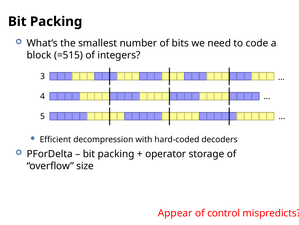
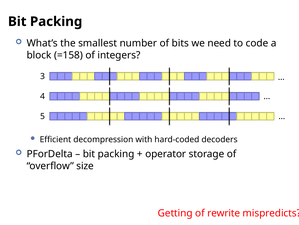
=515: =515 -> =158 (68, 55)
Appear: Appear -> Getting (175, 212)
control: control -> rewrite (224, 212)
